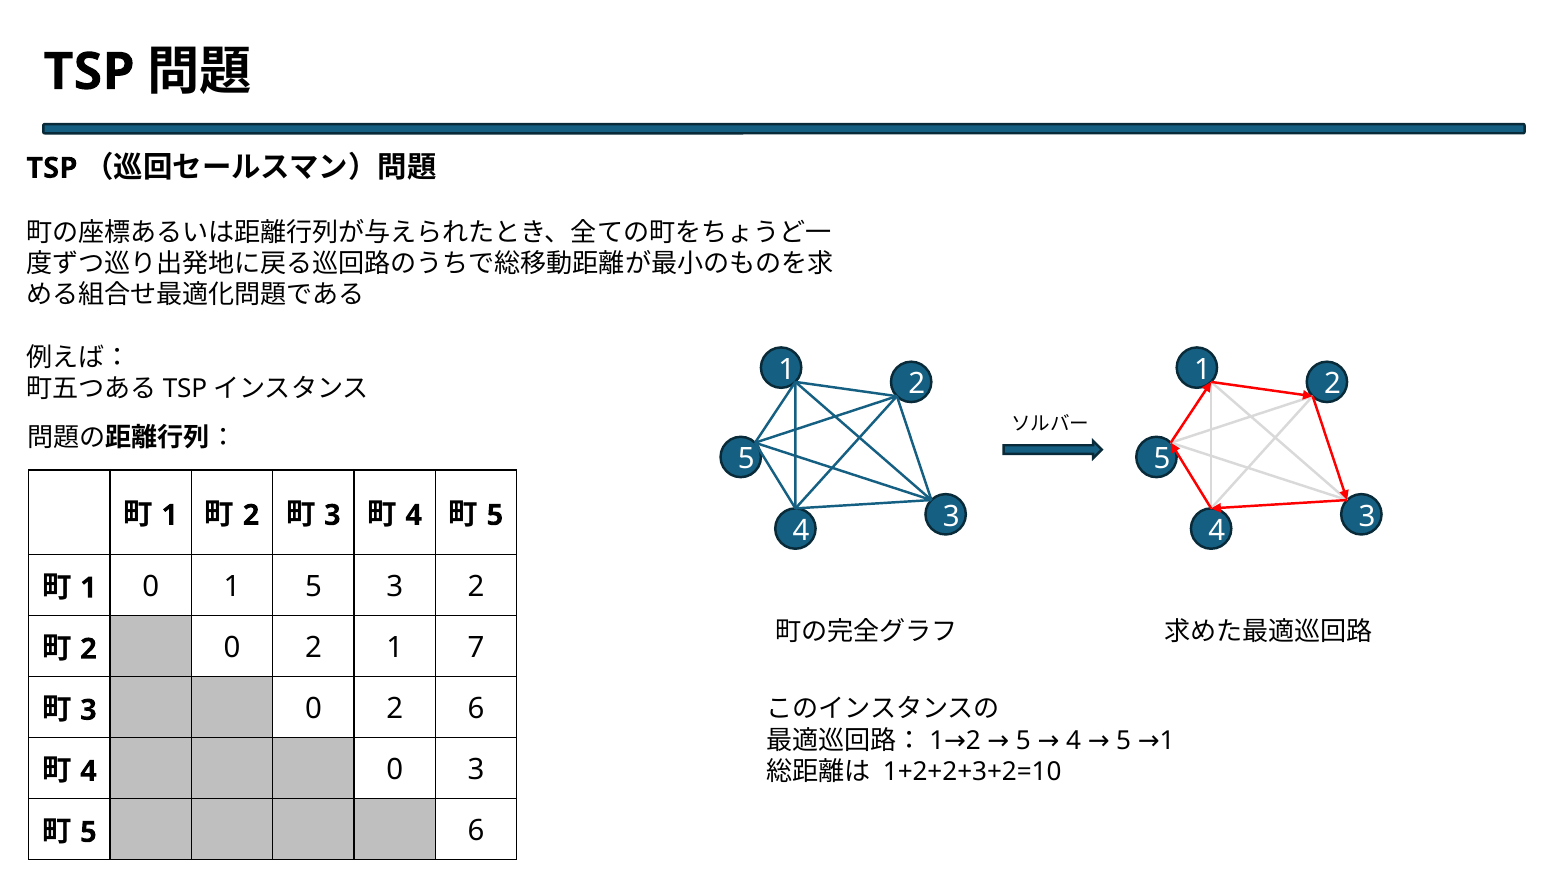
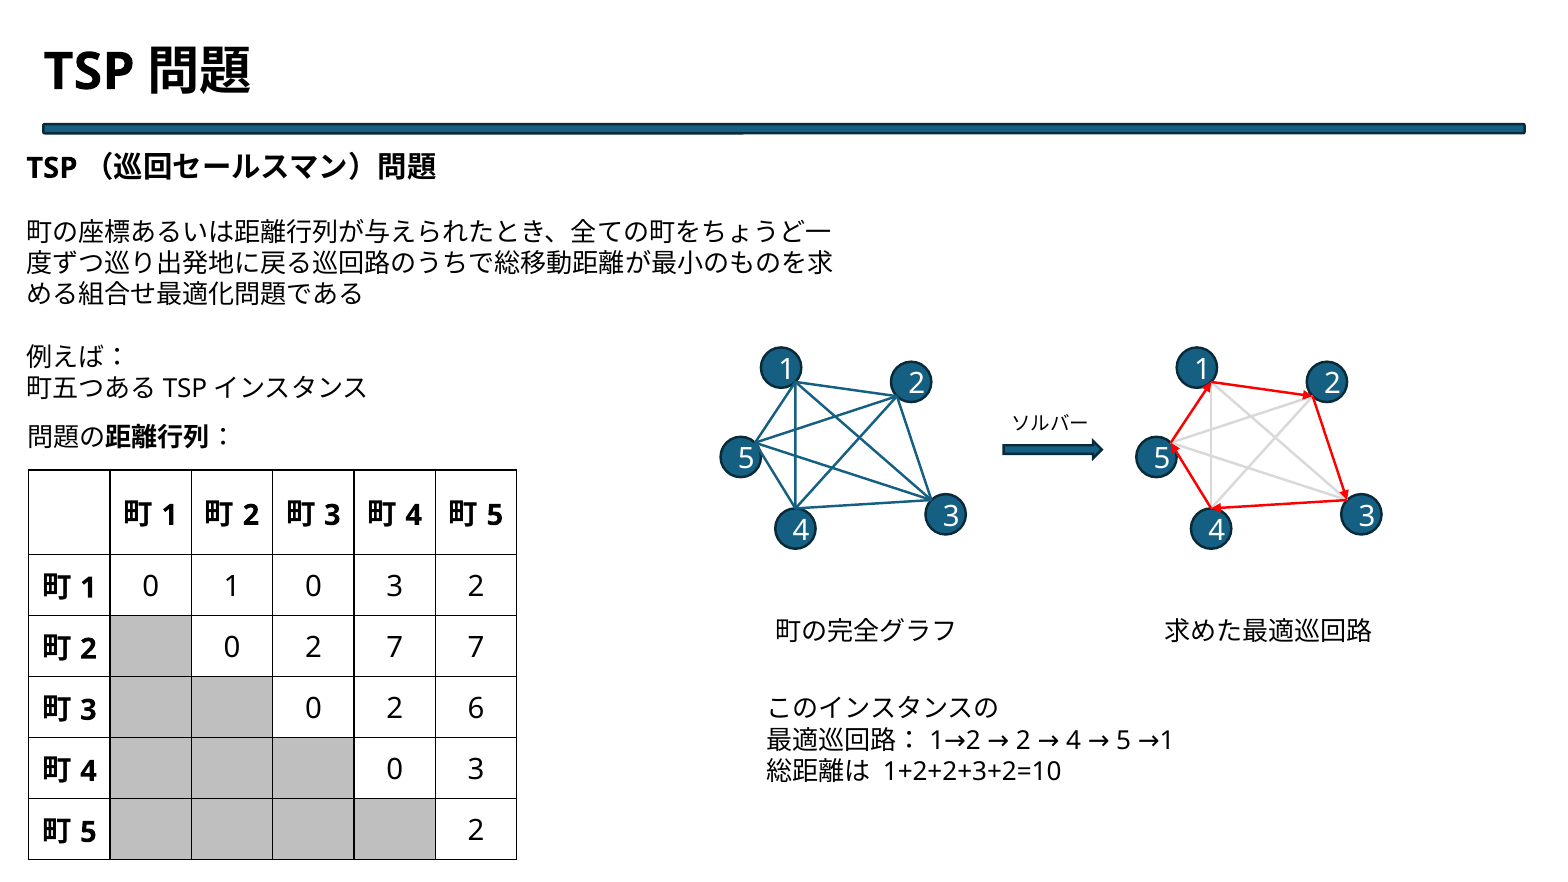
0 1 5: 5 -> 0 (313, 587)
2 1: 1 -> 7 (395, 648)
2 5: 5 -> 2 (1023, 741)
5 6: 6 -> 2 (476, 831)
